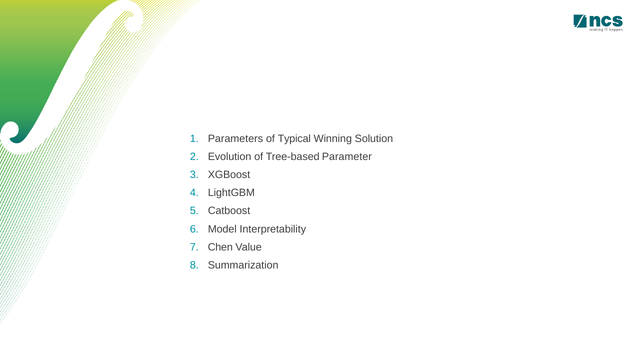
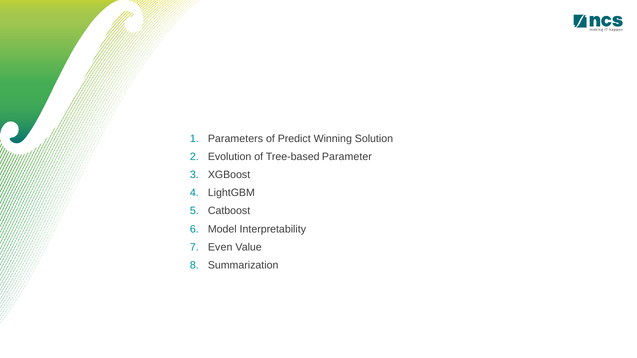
Typical: Typical -> Predict (294, 139)
Chen: Chen -> Even (220, 247)
